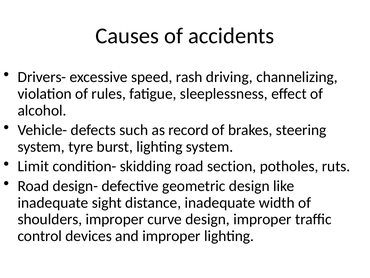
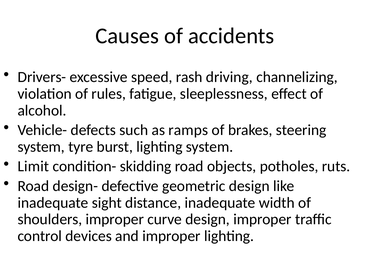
record: record -> ramps (188, 130)
section: section -> objects (232, 166)
